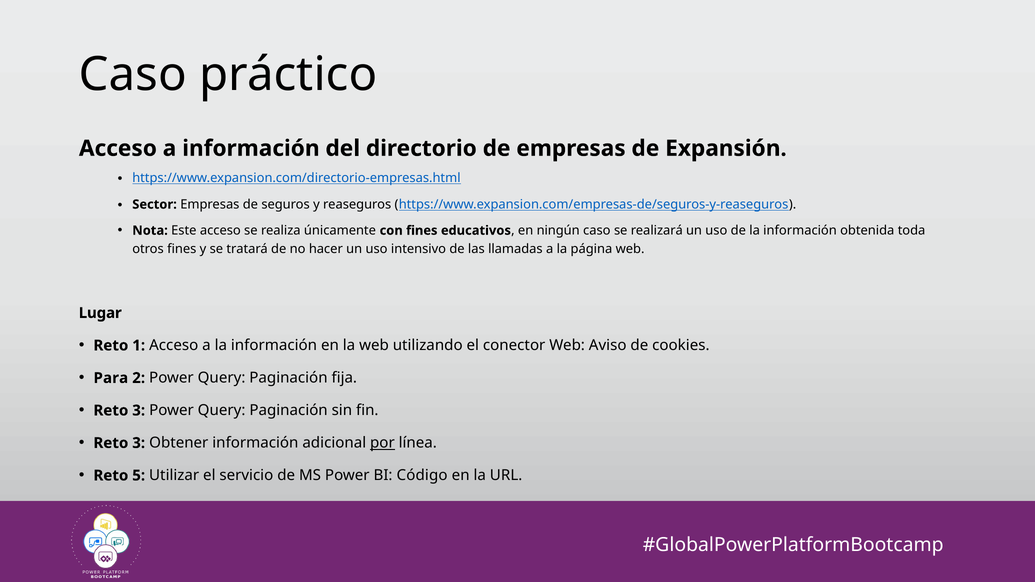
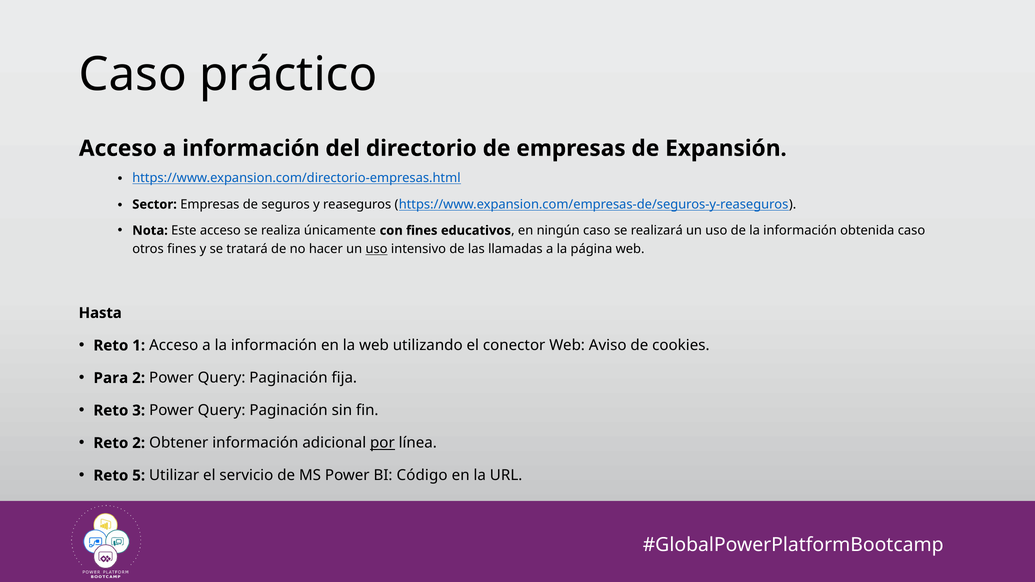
obtenida toda: toda -> caso (911, 231)
uso underline: none -> present (377, 249)
Lugar: Lugar -> Hasta (100, 313)
3: 3 -> 2 (139, 443)
